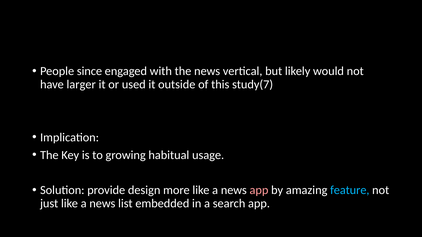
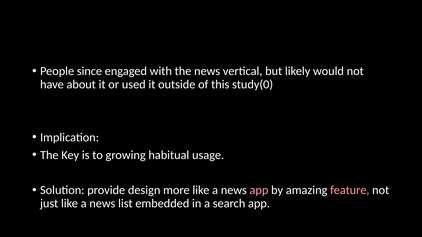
larger: larger -> about (81, 85)
study(7: study(7 -> study(0 (253, 85)
feature colour: light blue -> pink (350, 191)
